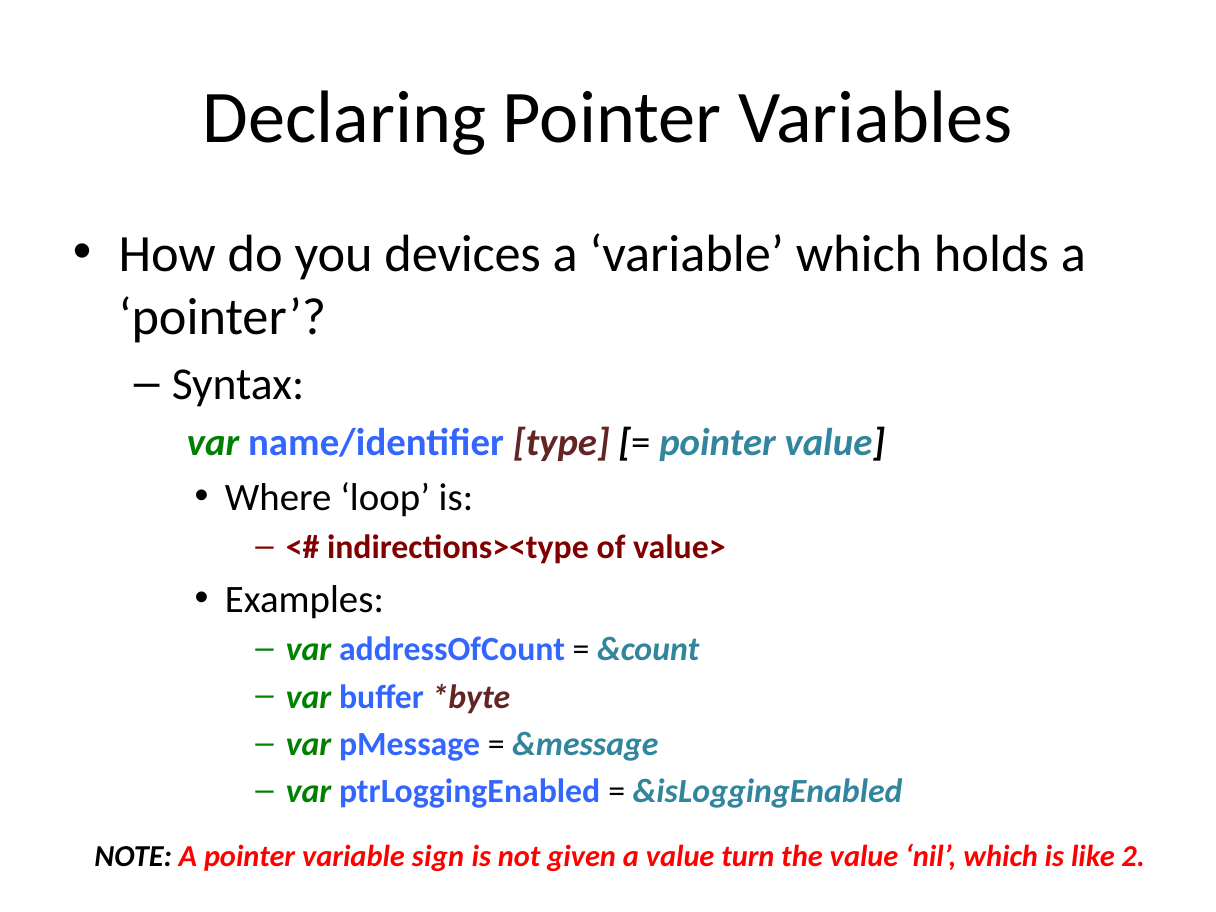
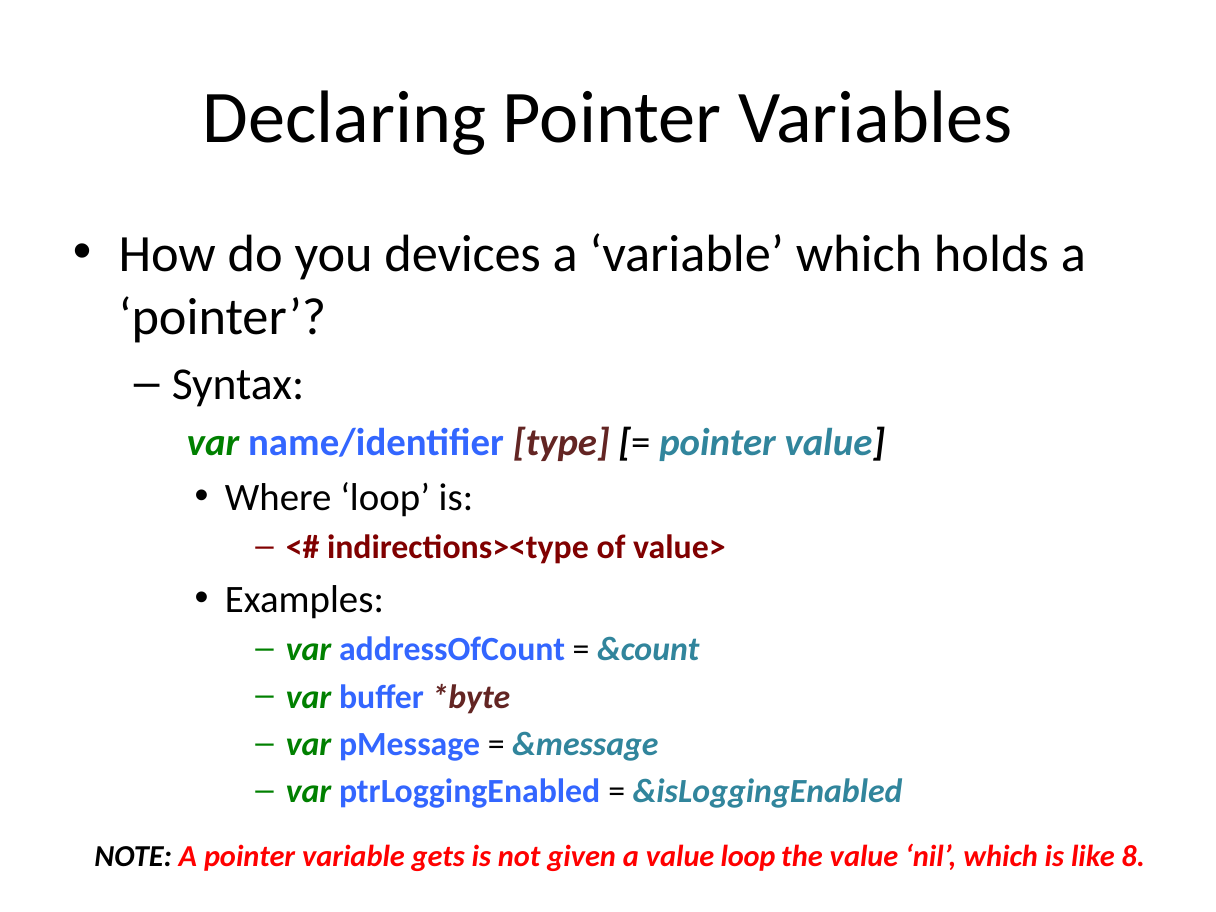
sign: sign -> gets (438, 856)
value turn: turn -> loop (748, 856)
2: 2 -> 8 (1133, 856)
